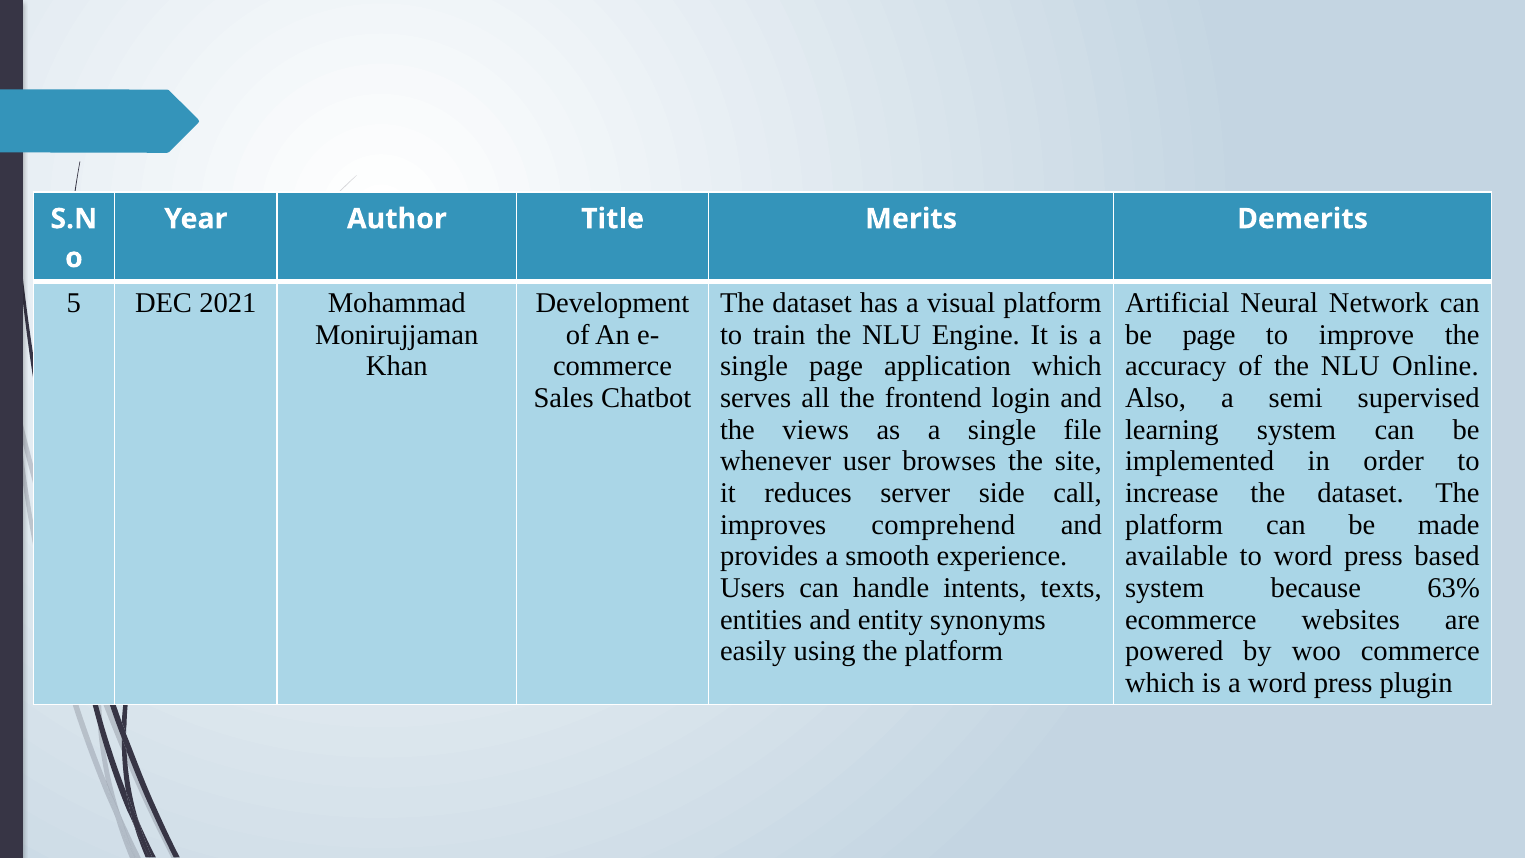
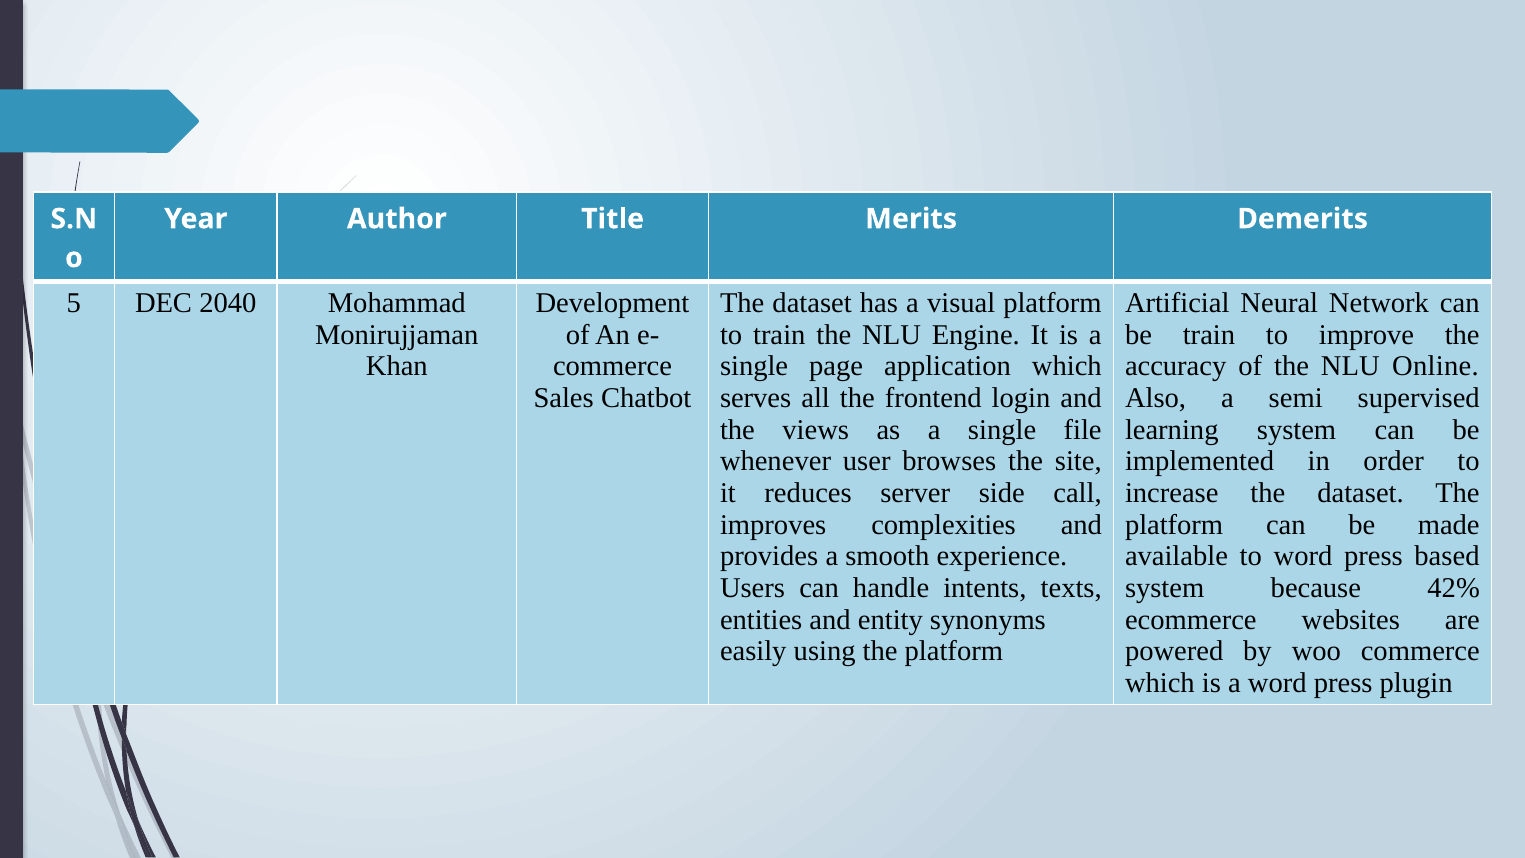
2021: 2021 -> 2040 (228, 303)
be page: page -> train (1209, 335)
comprehend: comprehend -> complexities (944, 525)
63%: 63% -> 42% (1454, 588)
